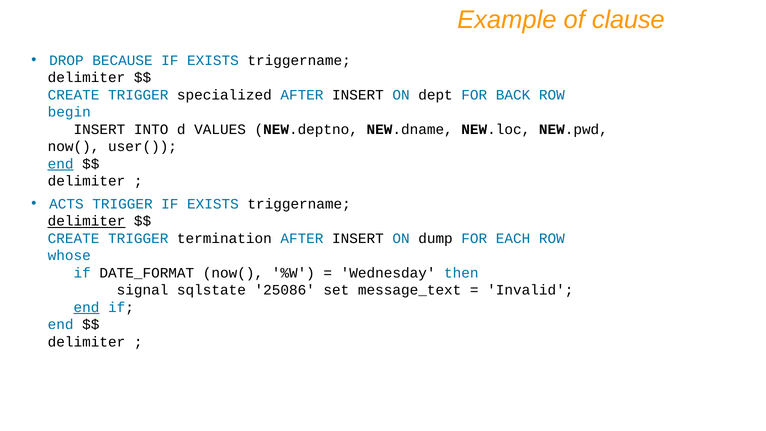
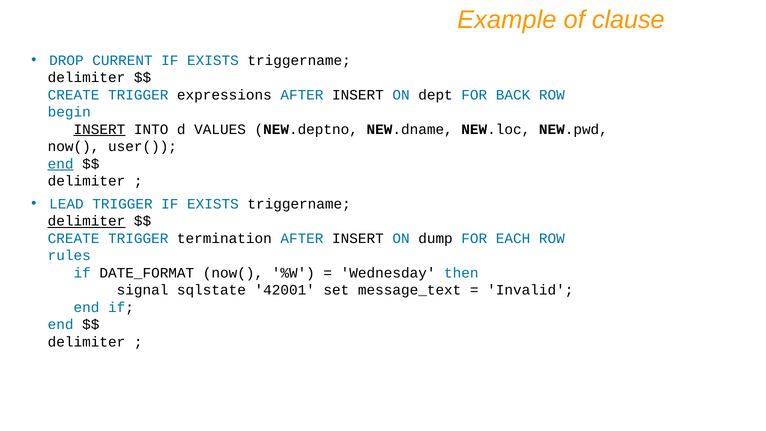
BECAUSE: BECAUSE -> CURRENT (122, 60)
specialized: specialized -> expressions (224, 95)
INSERT underline: none -> present (99, 129)
ACTS: ACTS -> LEAD (66, 204)
whose: whose -> rules (69, 256)
25086: 25086 -> 42001 (285, 290)
end underline: present -> none (87, 307)
